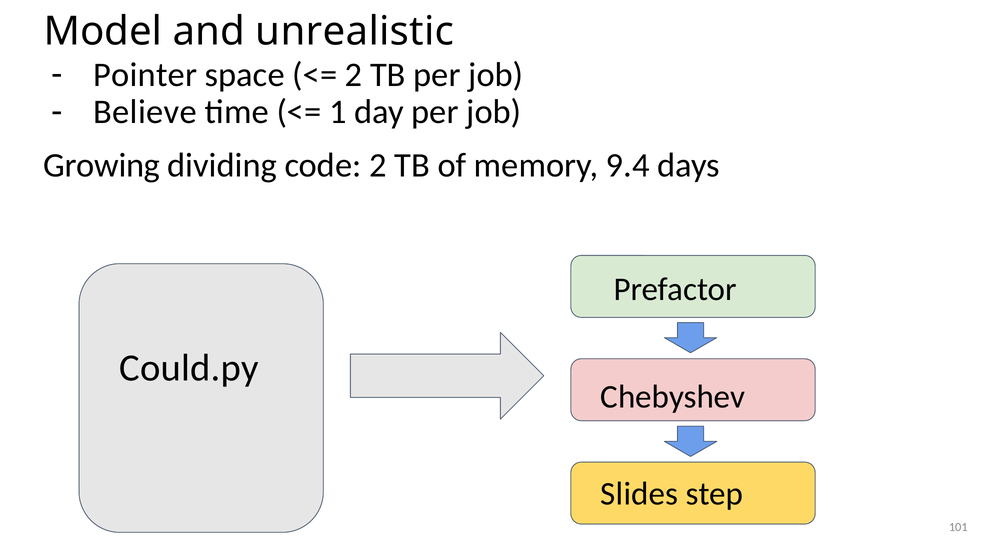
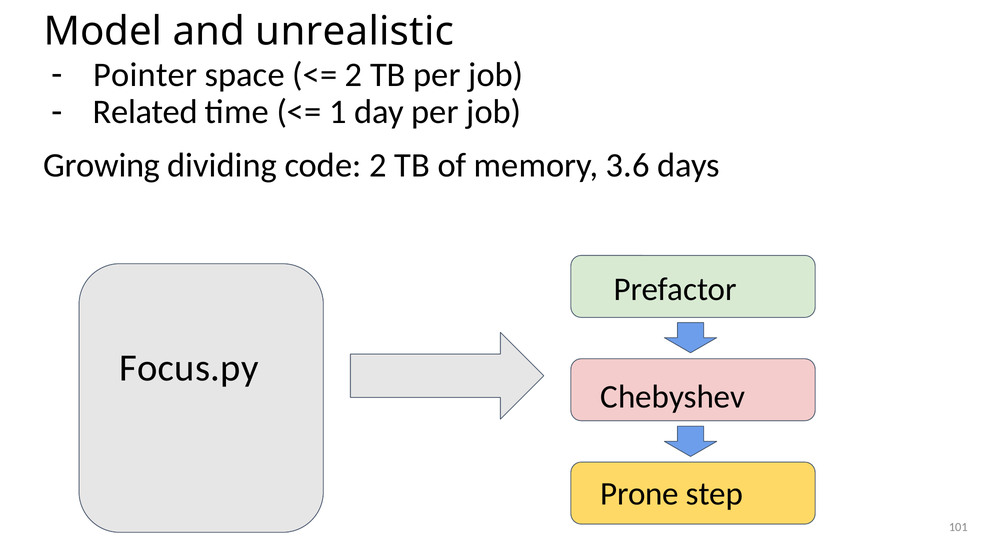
Believe: Believe -> Related (145, 112)
9.4: 9.4 -> 3.6 (628, 166)
Could.py: Could.py -> Focus.py (189, 368)
Slides: Slides -> Prone (640, 494)
